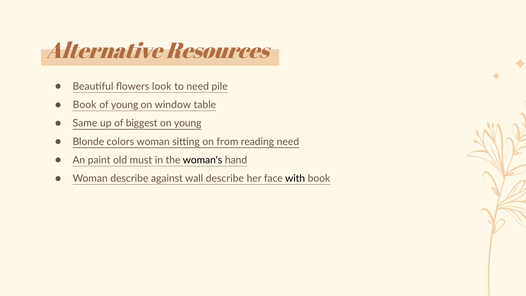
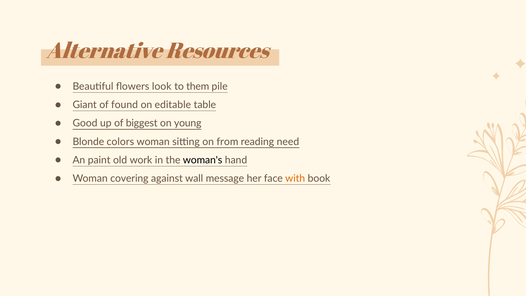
to need: need -> them (198, 86)
Book: Book -> Giant (85, 105)
of young: young -> found (125, 105)
window: window -> editable (173, 105)
Same: Same -> Good (85, 123)
must: must -> work (141, 160)
Woman describe: describe -> covering (129, 178)
wall describe: describe -> message (225, 178)
with colour: black -> orange (295, 178)
